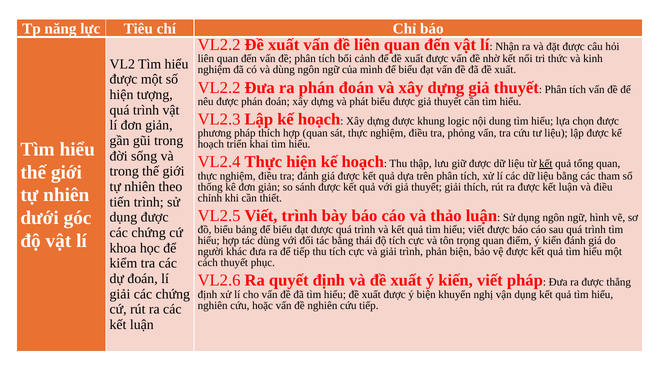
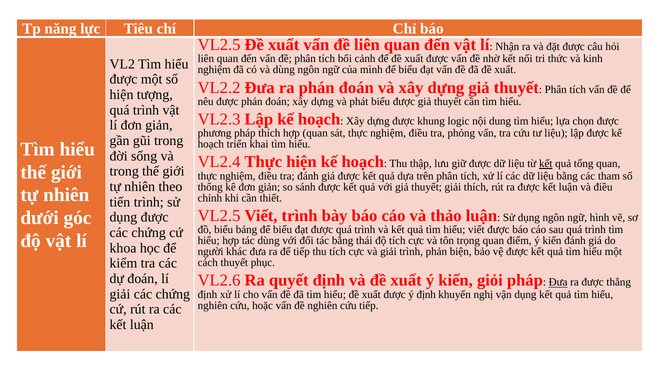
VL2.2: VL2.2 -> VL2.5 (219, 45)
kiến viết: viết -> giỏi (490, 280)
Đưa underline: none -> present (558, 282)
ý biện: biện -> định (426, 294)
